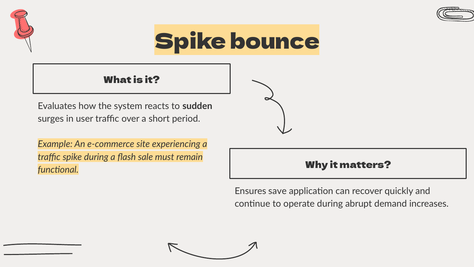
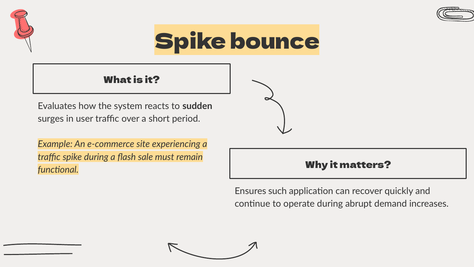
save: save -> such (278, 191)
